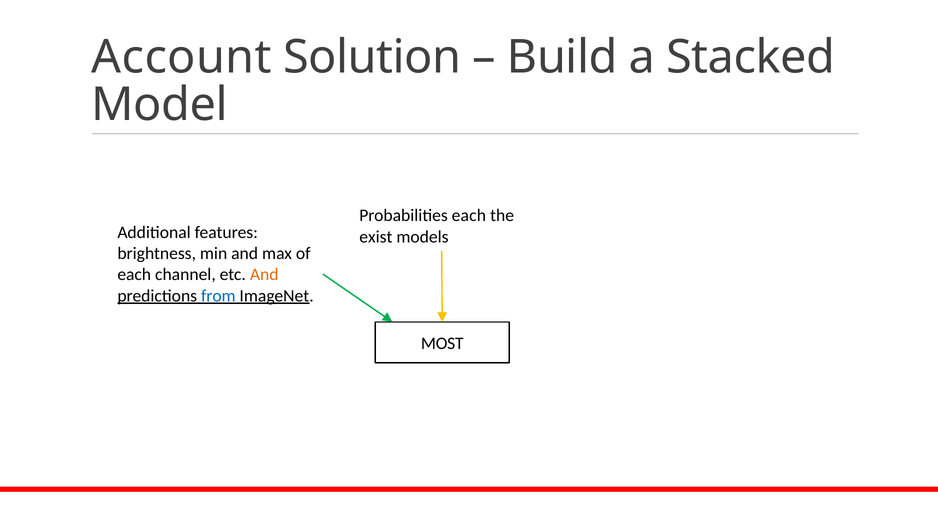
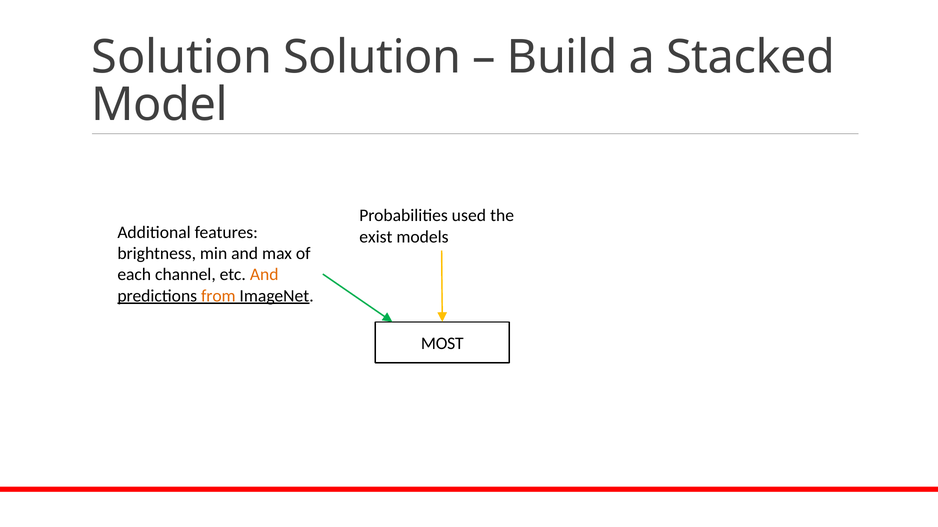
Account: Account -> Solution (182, 57)
Probabilities each: each -> used (469, 216)
from colour: blue -> orange (218, 296)
